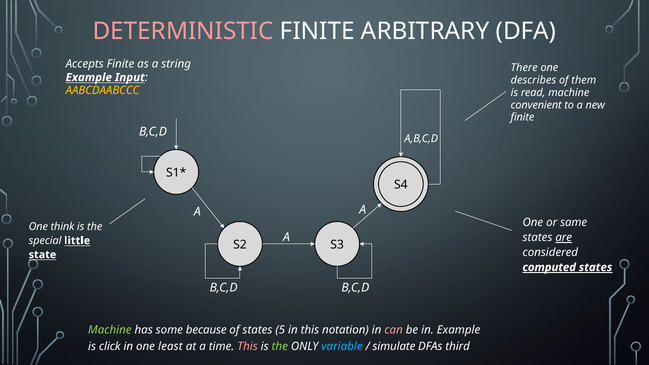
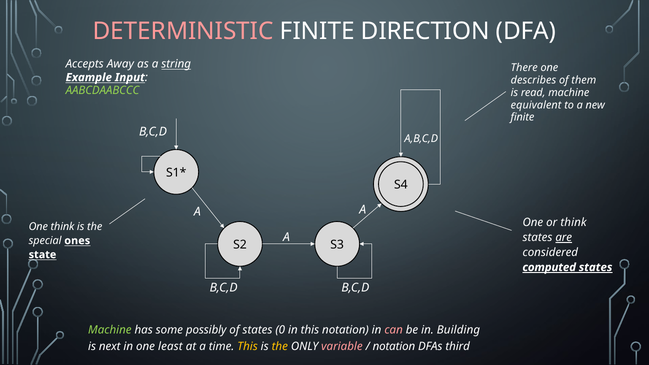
ARBITRARY: ARBITRARY -> DIRECTION (425, 31)
Accepts Finite: Finite -> Away (120, 64)
string underline: none -> present (176, 64)
AABCDAABCCC colour: yellow -> light green (103, 91)
convenient: convenient -> equivalent (536, 105)
or same: same -> think (574, 223)
little: little -> ones (77, 241)
because: because -> possibly (206, 330)
5: 5 -> 0 (280, 330)
in Example: Example -> Building (458, 330)
click: click -> next (110, 346)
This colour: pink -> yellow (248, 346)
the colour: light green -> yellow (280, 346)
variable colour: light blue -> pink (342, 346)
simulate: simulate -> notation (394, 346)
